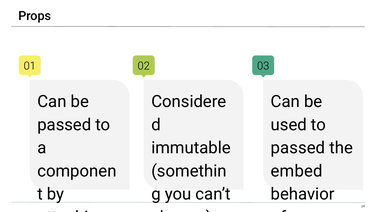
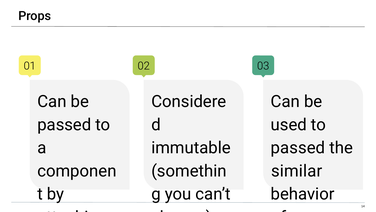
embed: embed -> similar (297, 171)
